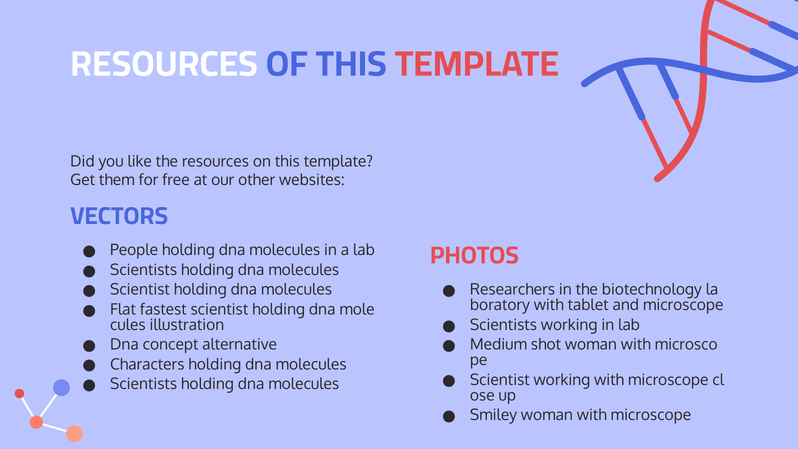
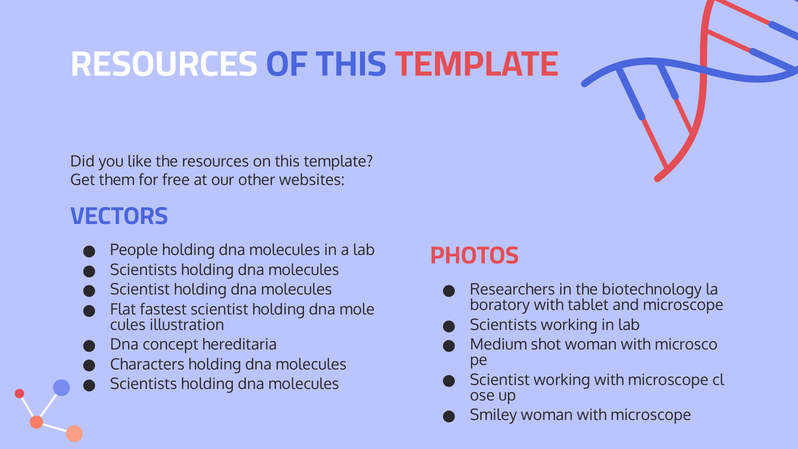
alternative: alternative -> hereditaria (240, 345)
